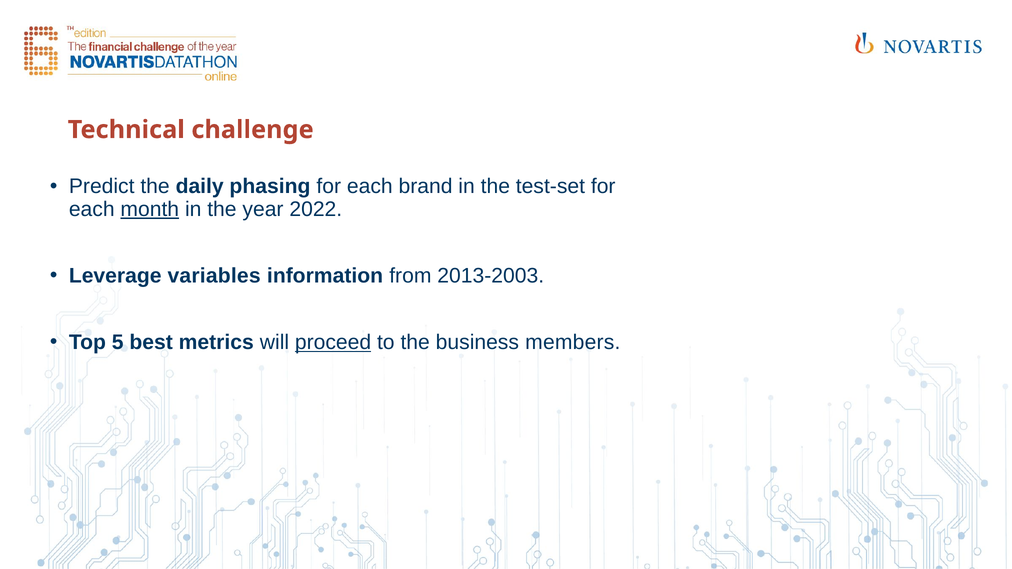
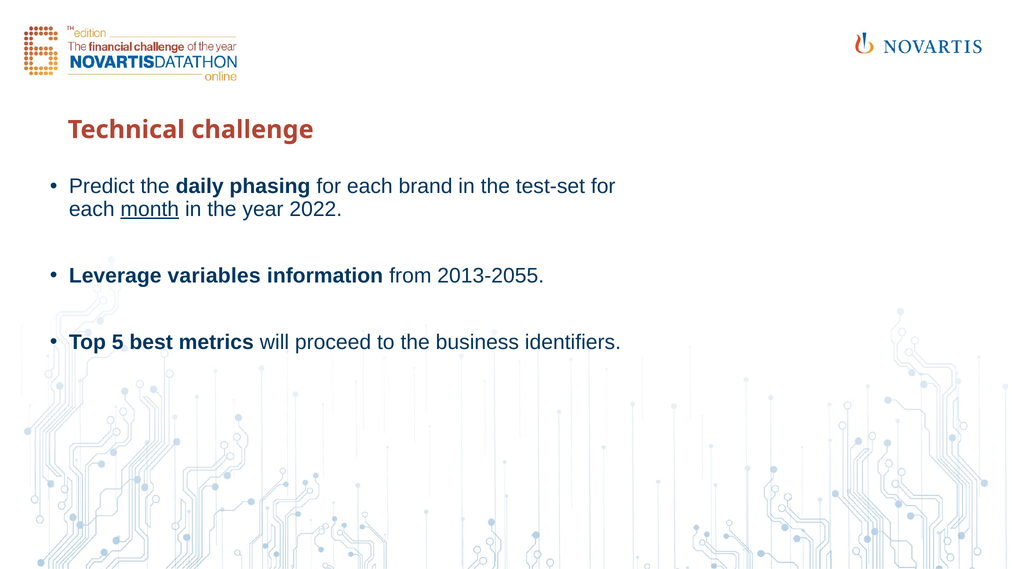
2013-2003: 2013-2003 -> 2013-2055 (491, 276)
proceed underline: present -> none (333, 343)
members: members -> identifiers (573, 343)
